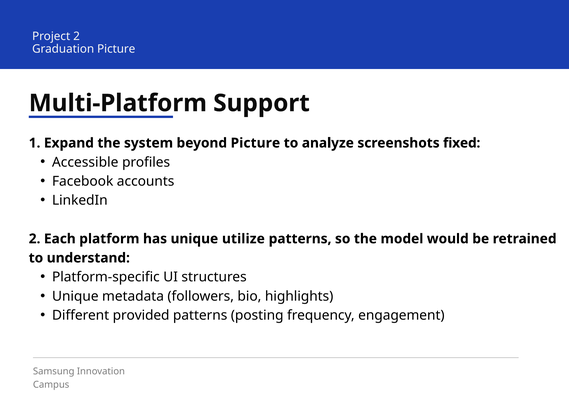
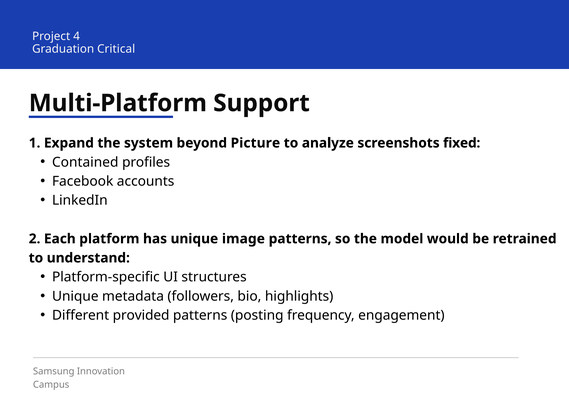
Project 2: 2 -> 4 (77, 36)
Graduation Picture: Picture -> Critical (116, 49)
Accessible: Accessible -> Contained (85, 162)
utilize: utilize -> image (243, 239)
